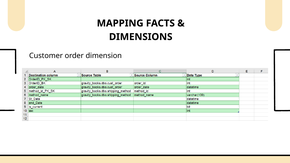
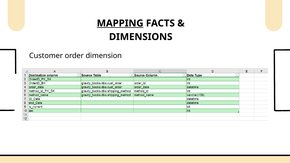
MAPPING underline: none -> present (120, 23)
